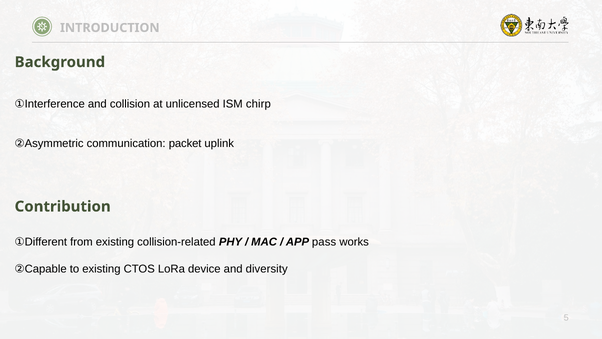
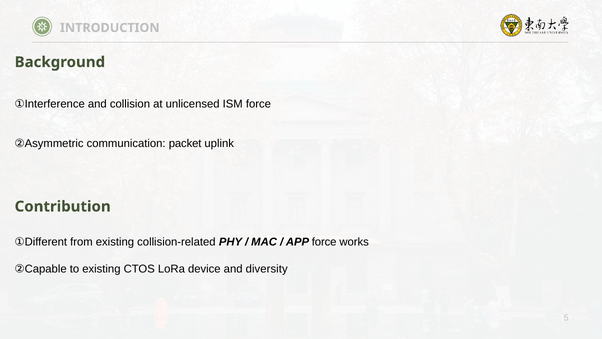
ISM chirp: chirp -> force (258, 104)
APP pass: pass -> force (324, 242)
